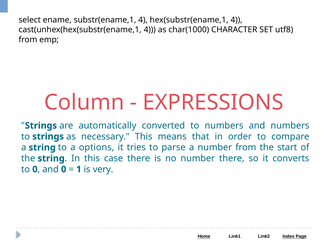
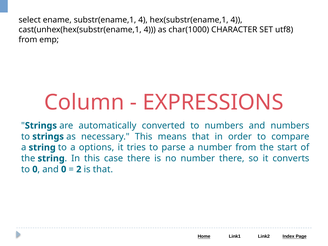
1: 1 -> 2 (79, 169)
is very: very -> that (103, 169)
